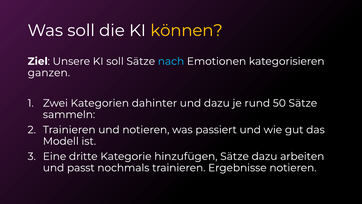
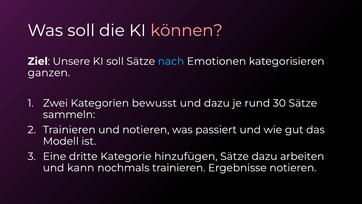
können colour: yellow -> pink (187, 30)
dahinter: dahinter -> bewusst (154, 103)
50: 50 -> 30 (279, 103)
passt: passt -> kann (81, 168)
